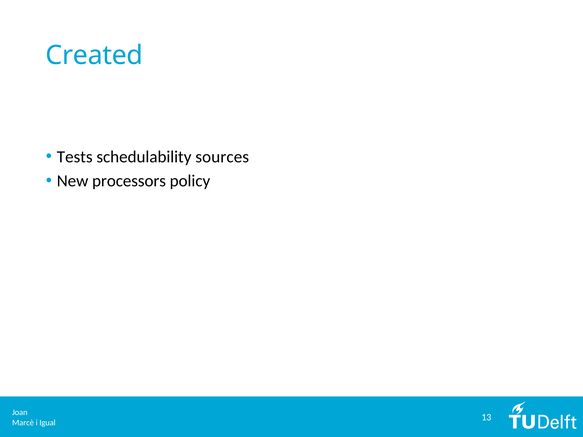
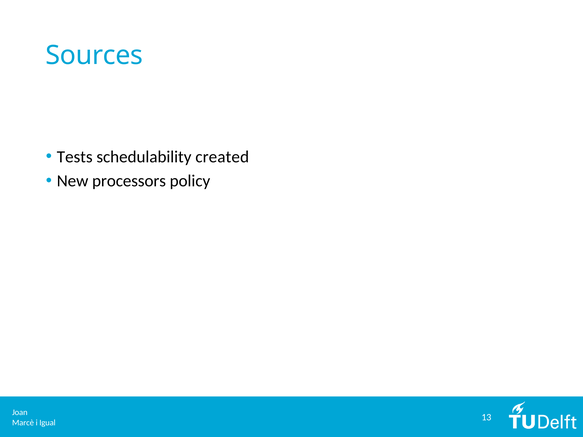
Created: Created -> Sources (94, 55)
sources: sources -> created (222, 157)
